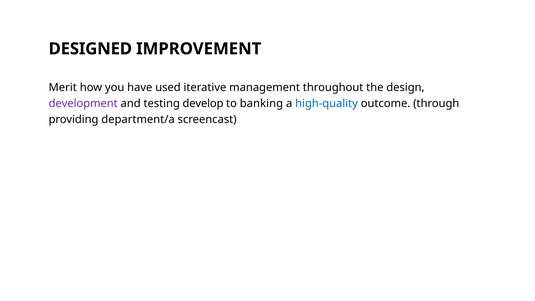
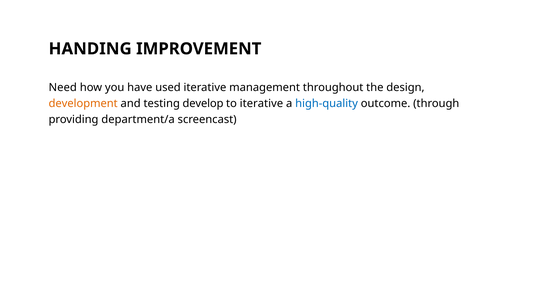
DESIGNED: DESIGNED -> HANDING (90, 49)
Merit: Merit -> Need (63, 87)
development colour: purple -> orange (83, 104)
to banking: banking -> iterative (261, 104)
